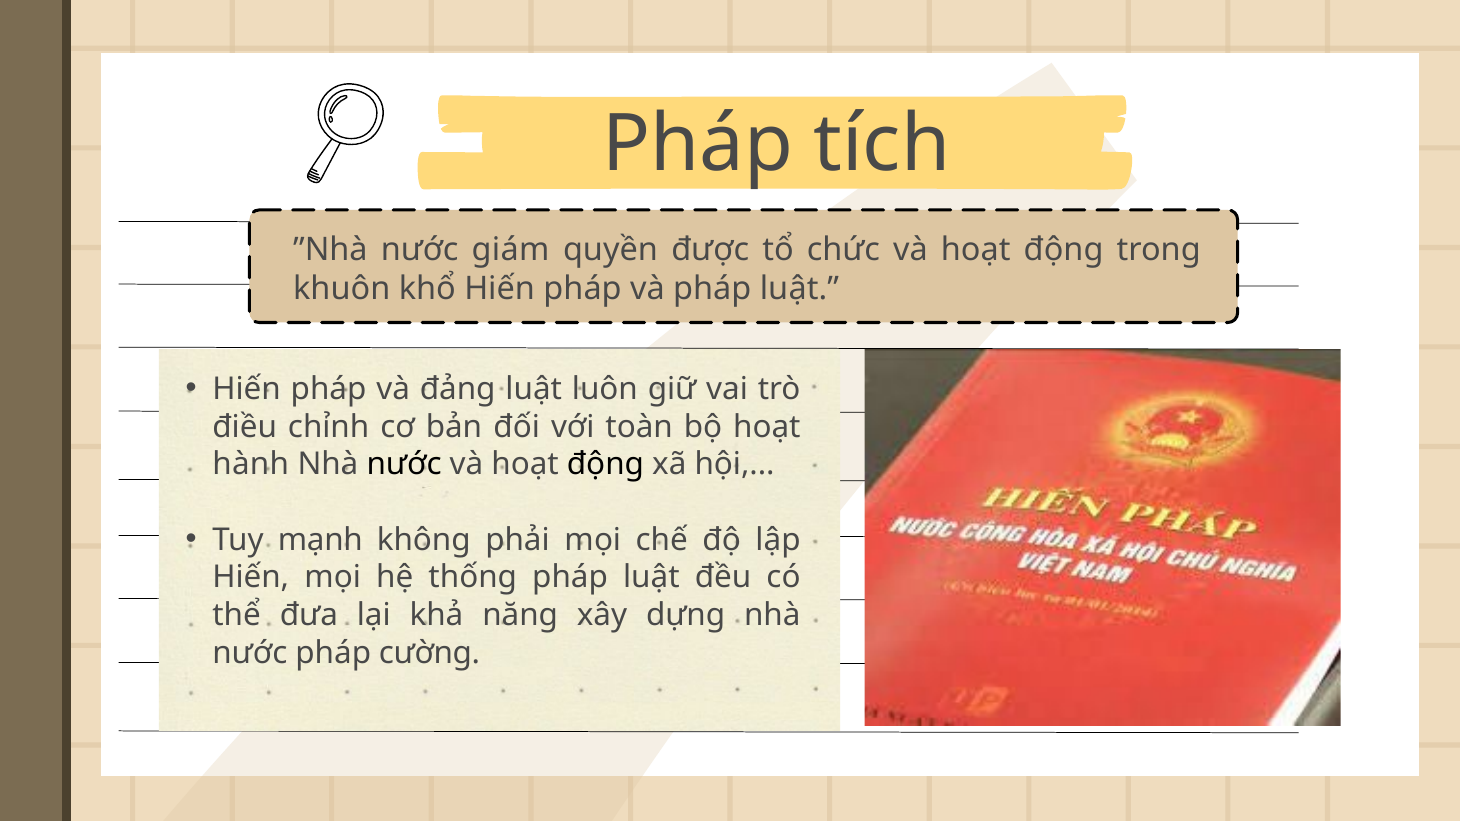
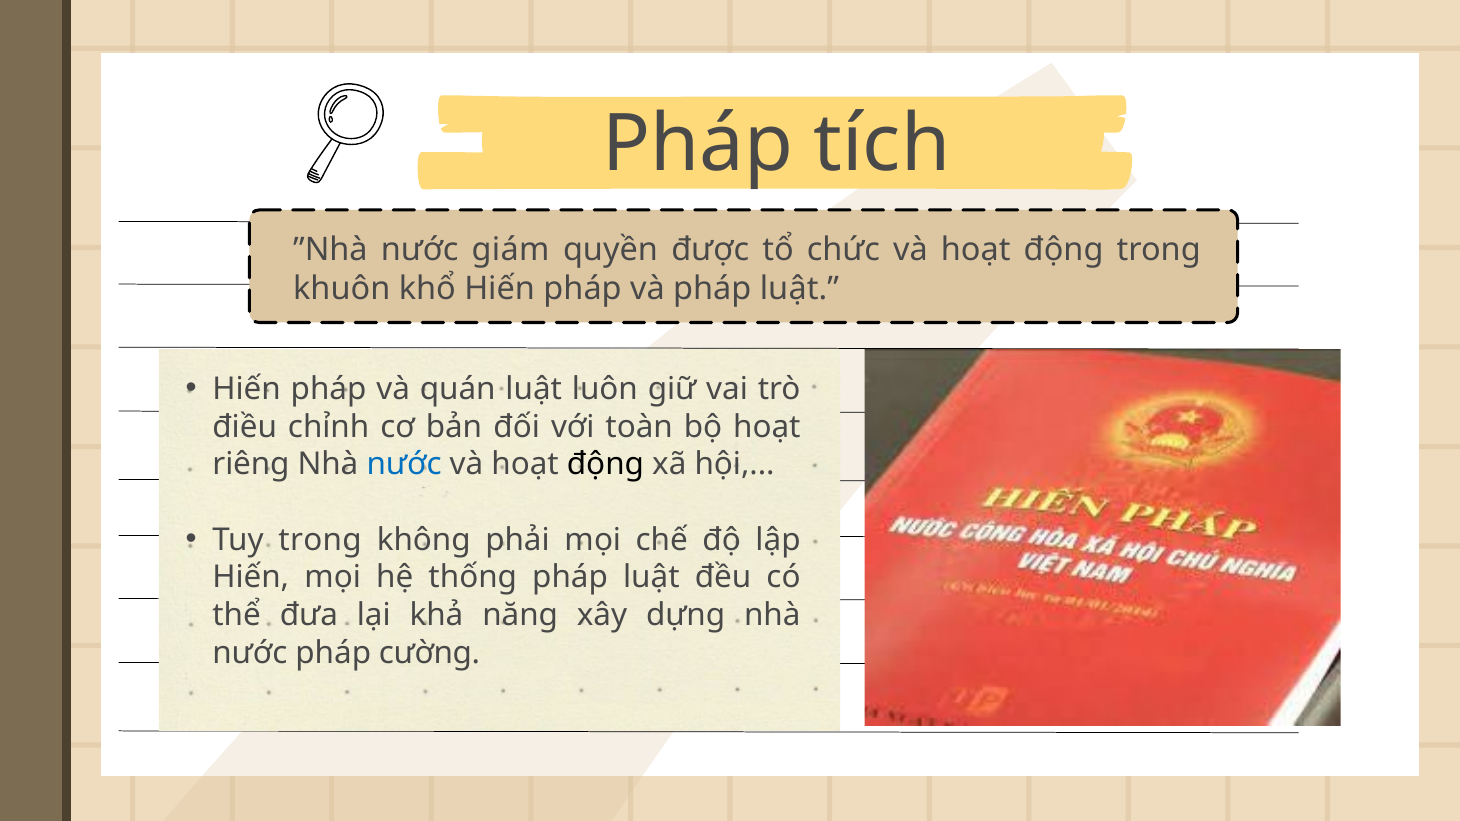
đảng: đảng -> quán (458, 389)
hành: hành -> riêng (251, 465)
nước colour: black -> blue (404, 465)
Tuy mạnh: mạnh -> trong (320, 540)
